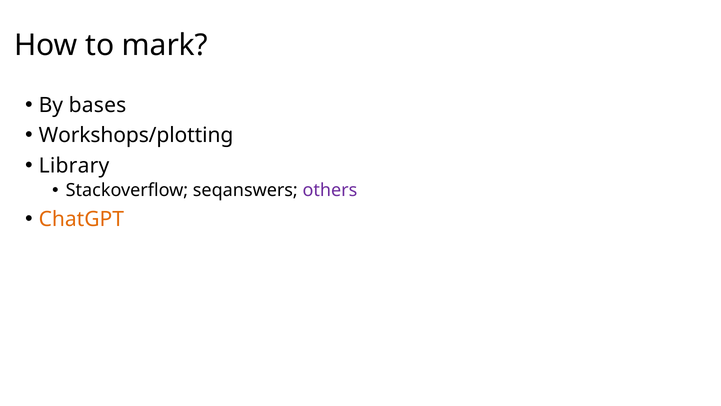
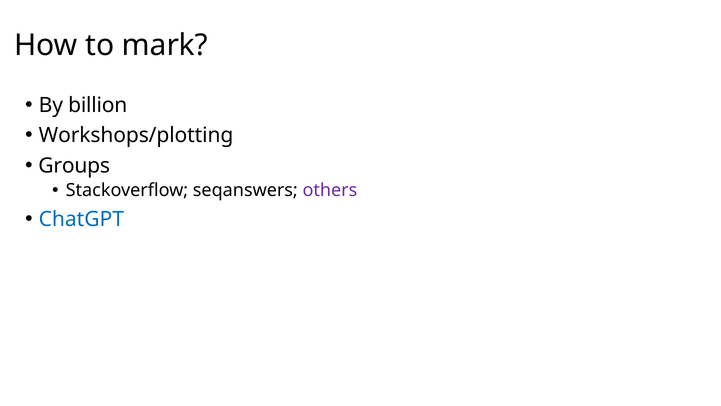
bases: bases -> billion (98, 105)
Library: Library -> Groups (74, 165)
ChatGPT colour: orange -> blue (81, 219)
